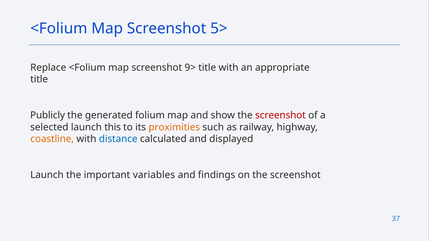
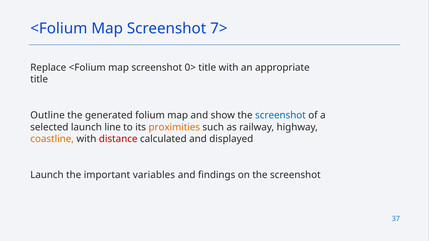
5>: 5> -> 7> (219, 29)
9>: 9> -> 0> (190, 68)
Publicly: Publicly -> Outline (48, 116)
screenshot colour: red -> blue (280, 116)
this: this -> line (113, 127)
distance colour: blue -> red (118, 139)
